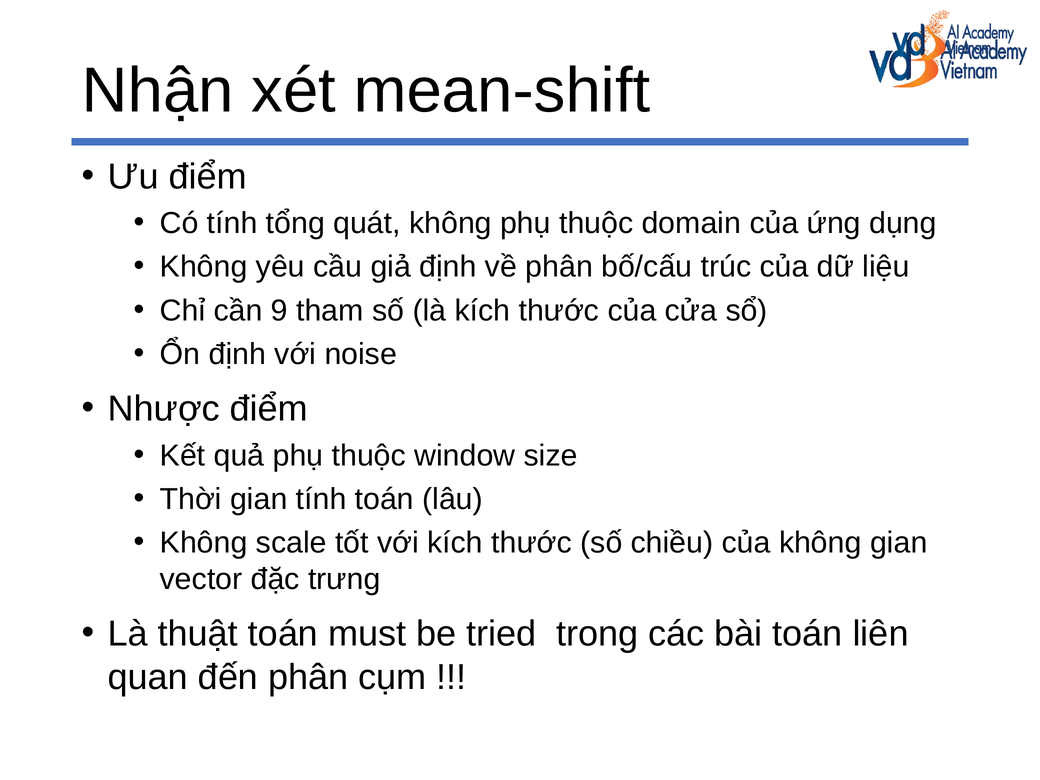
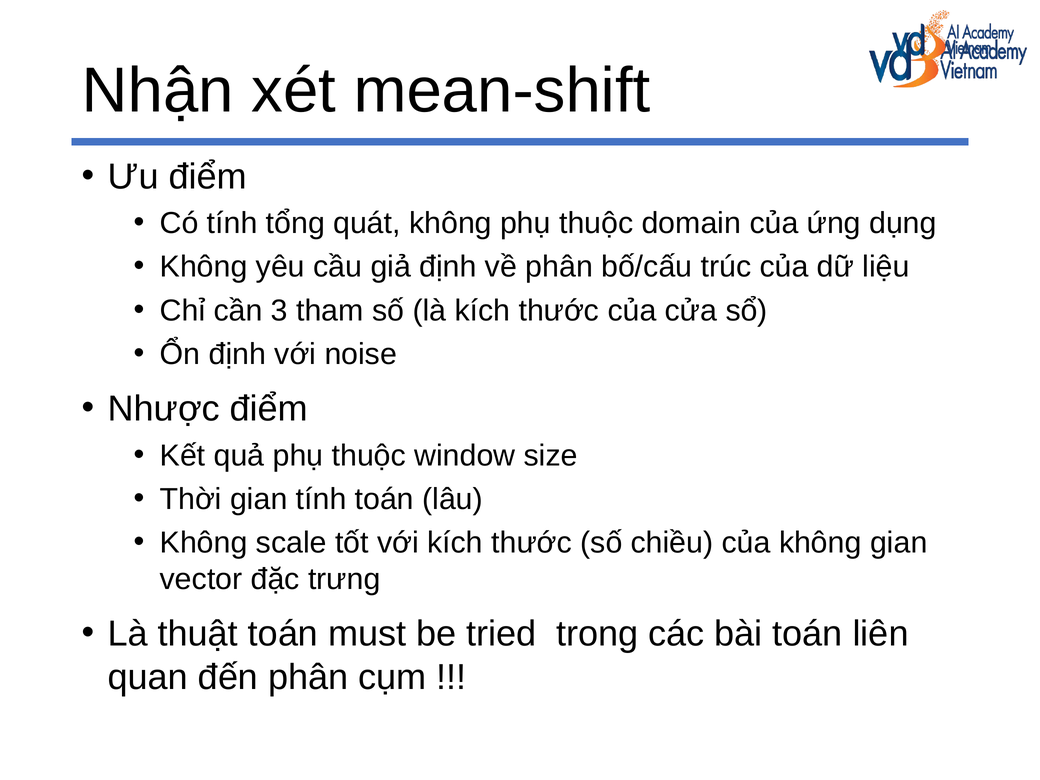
9: 9 -> 3 (279, 311)
